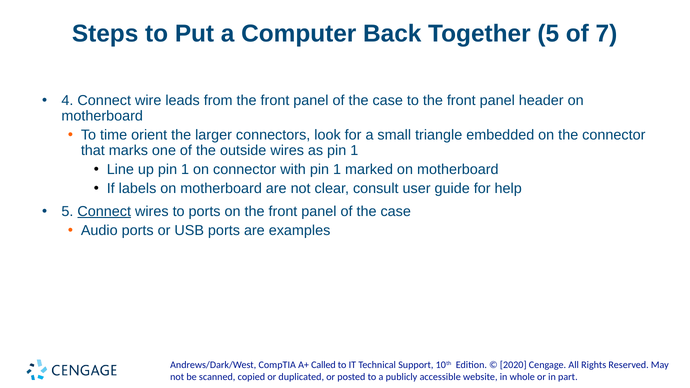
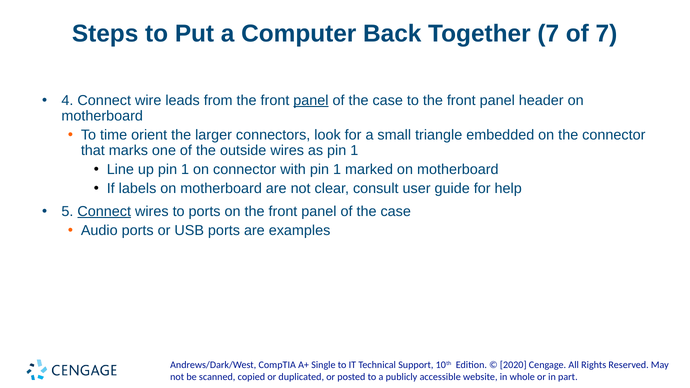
Together 5: 5 -> 7 (548, 34)
panel underline: none -> present (311, 100)
Called: Called -> Single (323, 365)
